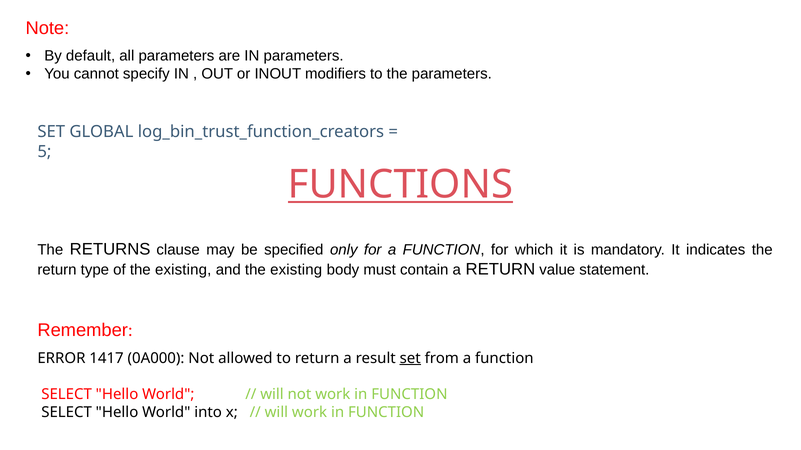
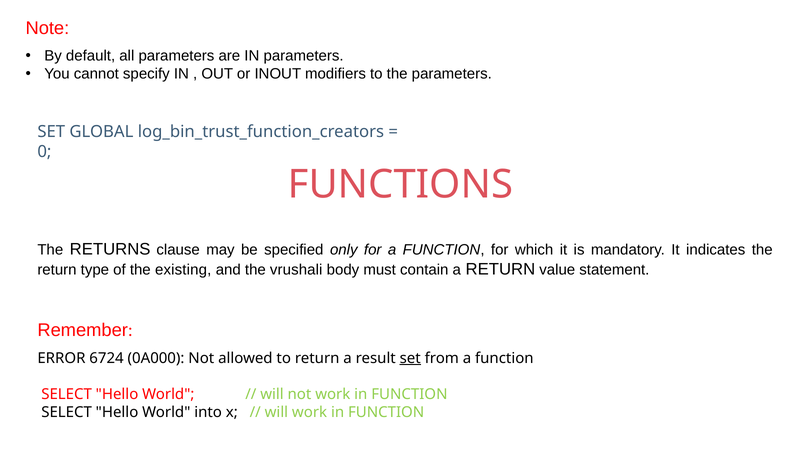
5: 5 -> 0 (44, 152)
FUNCTIONS underline: present -> none (400, 185)
and the existing: existing -> vrushali (296, 270)
1417: 1417 -> 6724 (107, 359)
